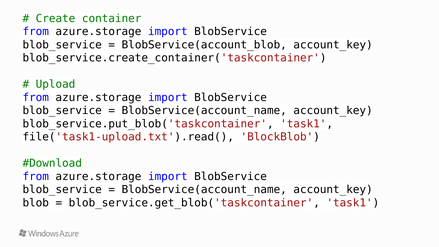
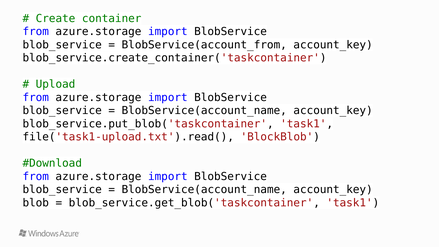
BlobService(account_blob: BlobService(account_blob -> BlobService(account_from (204, 45)
